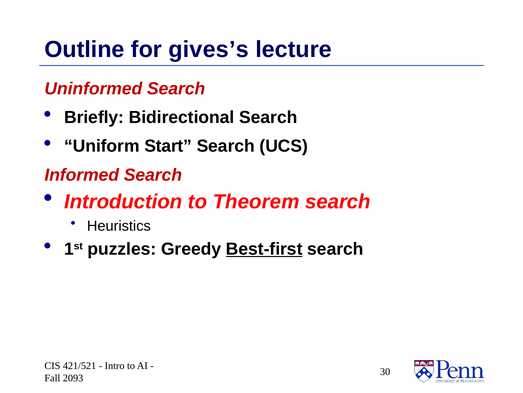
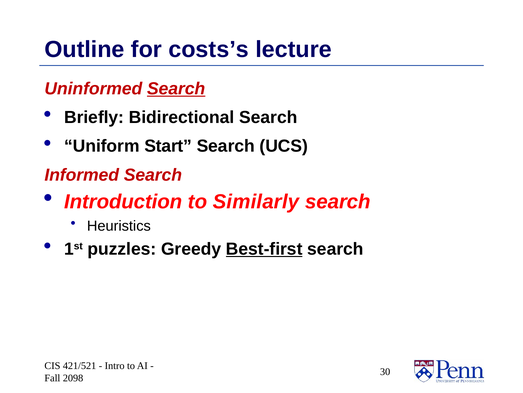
gives’s: gives’s -> costs’s (209, 50)
Search underline: none -> present (176, 88)
Theorem: Theorem -> Similarly (256, 201)
2093: 2093 -> 2098 (73, 377)
